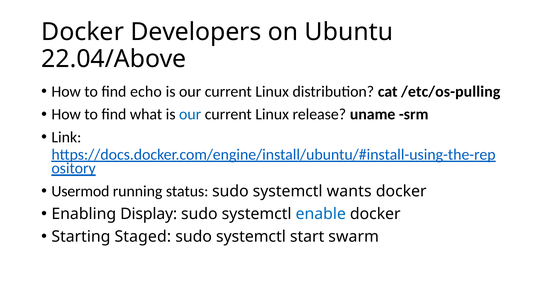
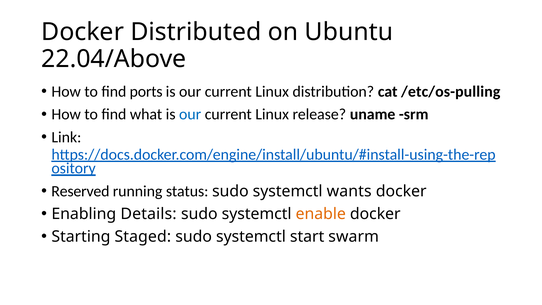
Developers: Developers -> Distributed (196, 32)
echo: echo -> ports (146, 92)
Usermod: Usermod -> Reserved (80, 191)
Display: Display -> Details (149, 214)
enable colour: blue -> orange (321, 214)
